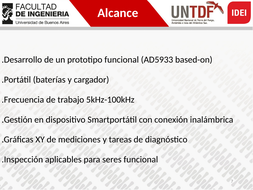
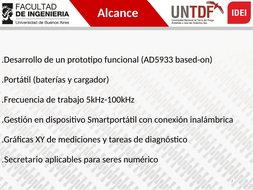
.Inspección: .Inspección -> .Secretario (22, 159)
seres funcional: funcional -> numérico (141, 159)
